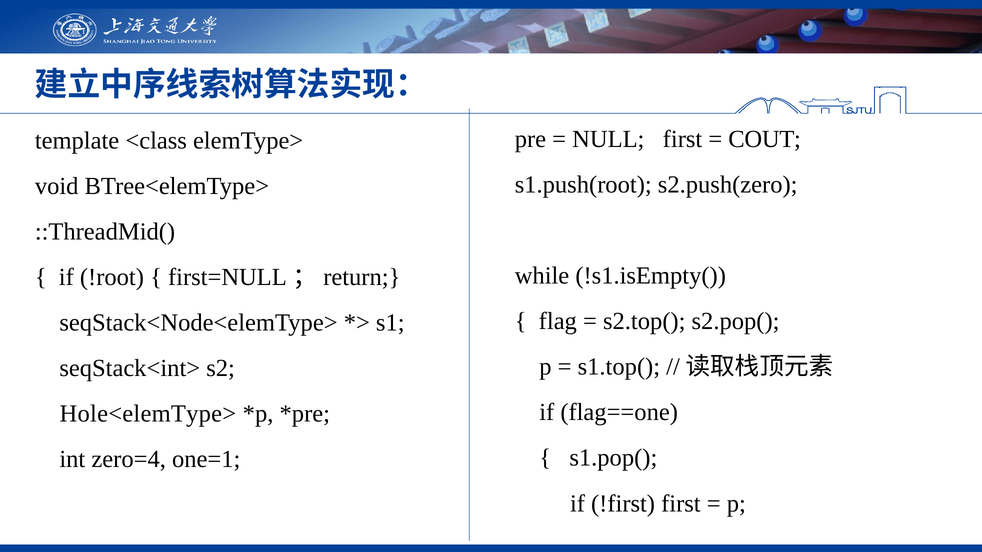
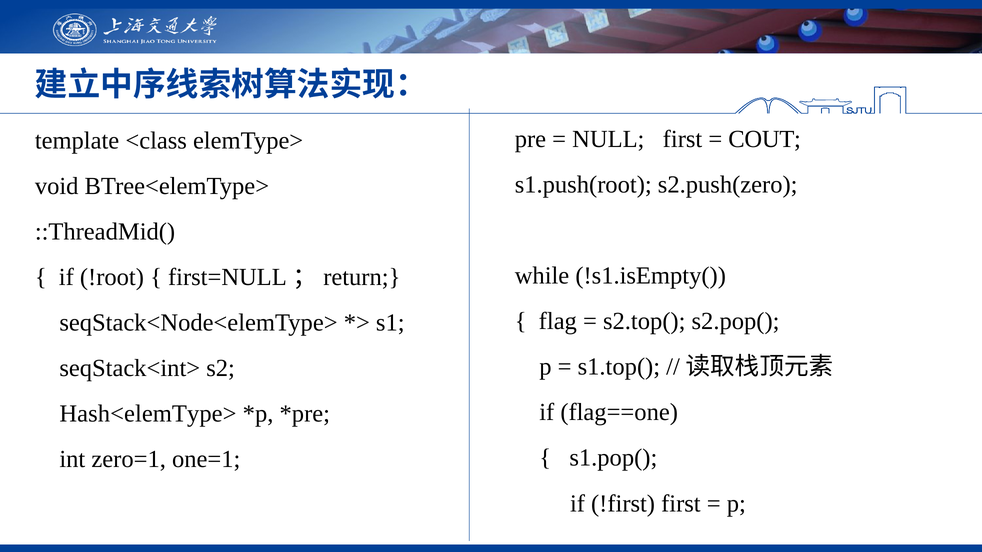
Hole<elemType>: Hole<elemType> -> Hash<elemType> (148, 414)
zero=4: zero=4 -> zero=1 (129, 460)
